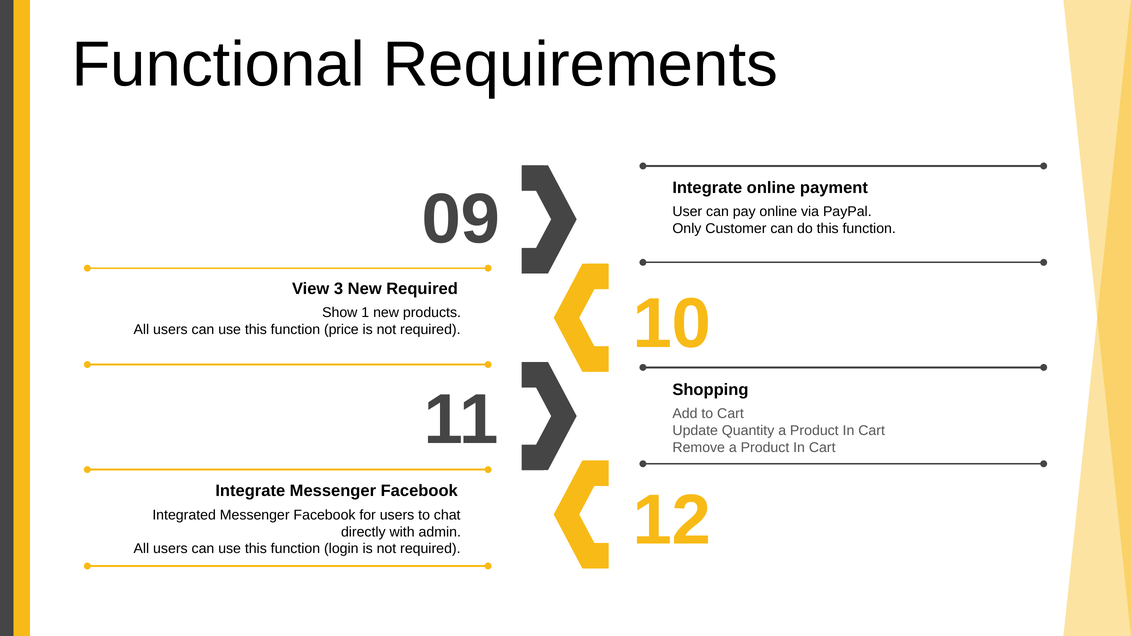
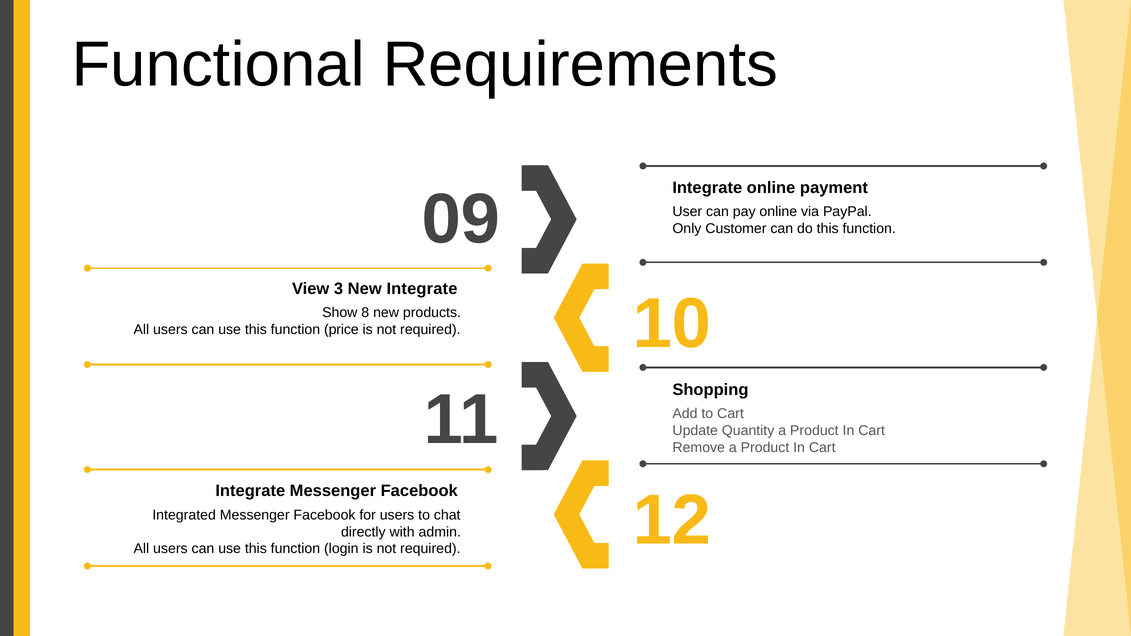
New Required: Required -> Integrate (422, 289)
1: 1 -> 8 (365, 313)
